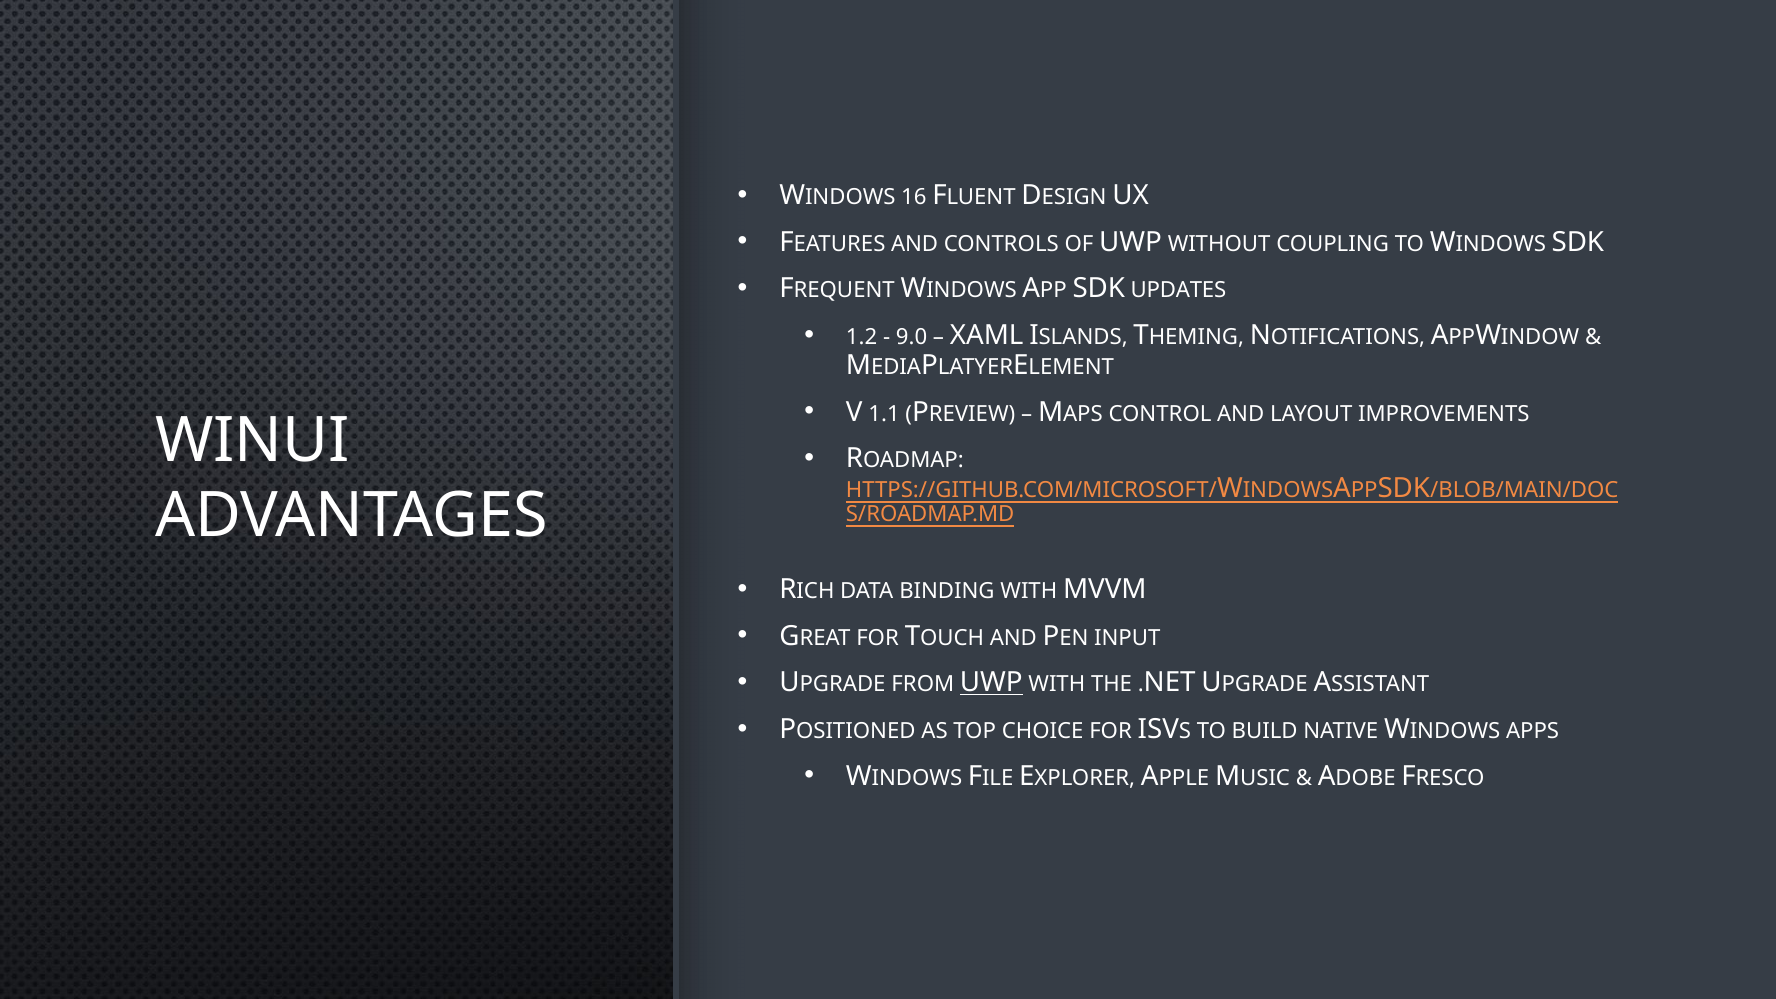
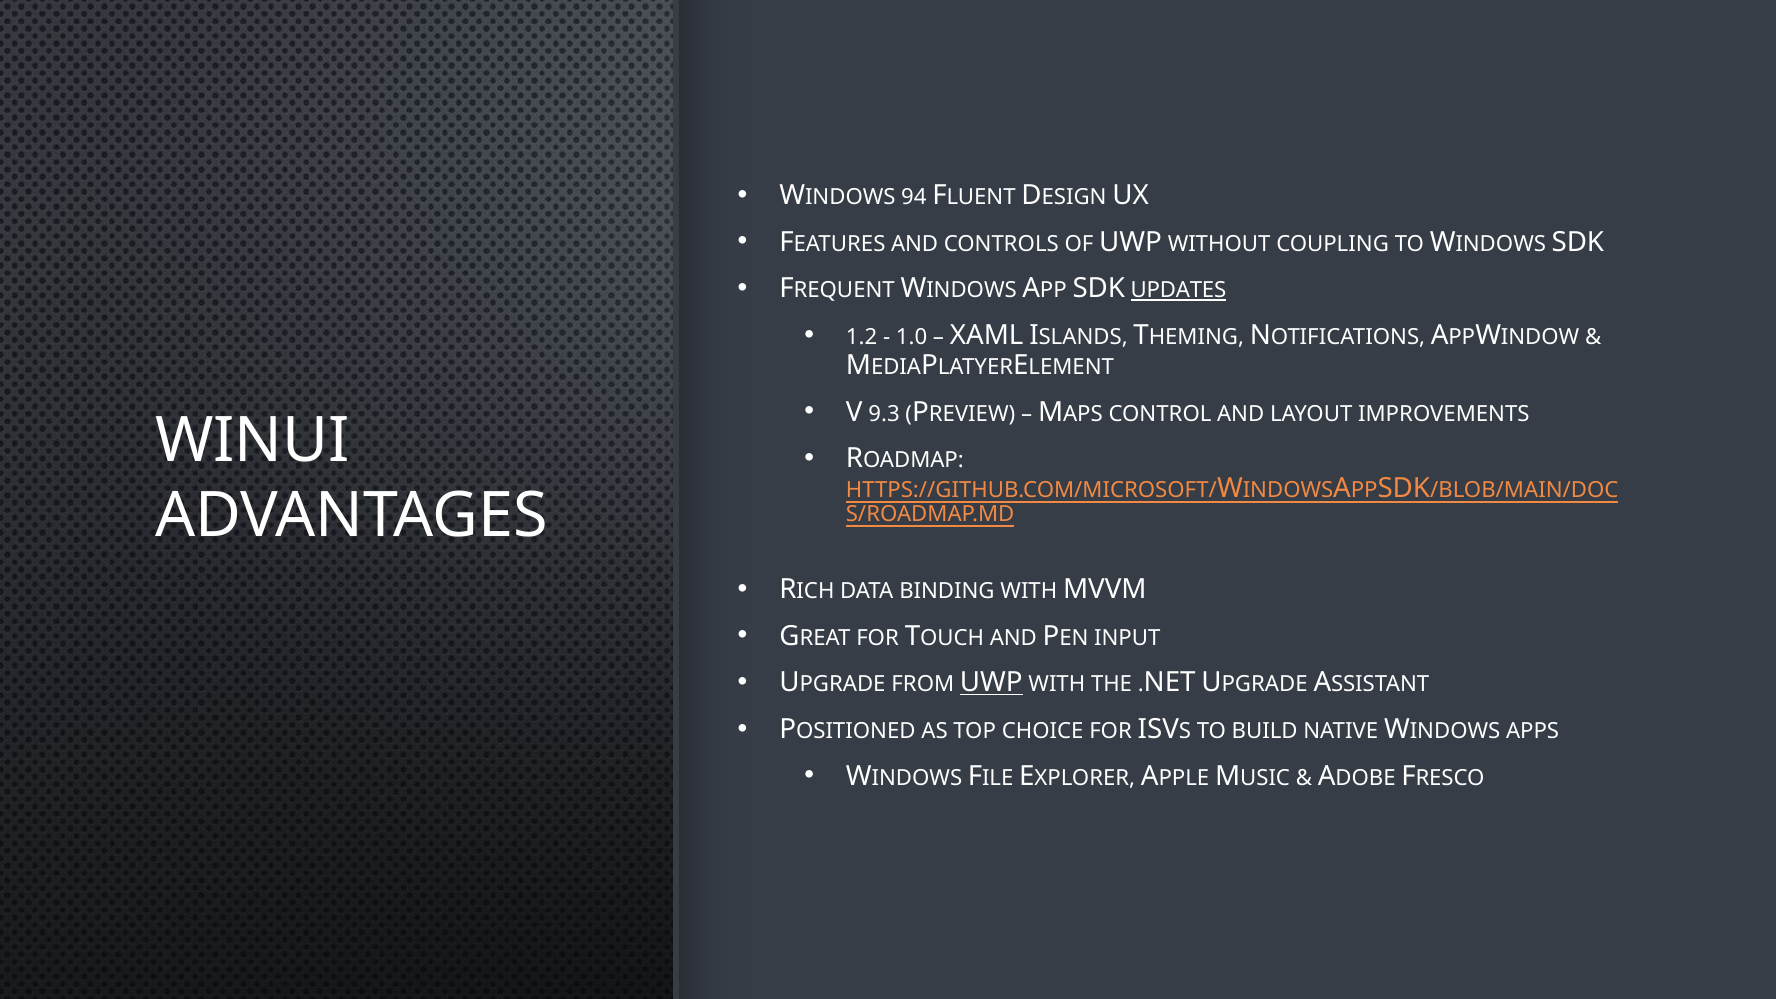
16: 16 -> 94 (914, 197)
UPDATES underline: none -> present (1178, 290)
9.0: 9.0 -> 1.0 (912, 337)
1.1: 1.1 -> 9.3 (884, 414)
